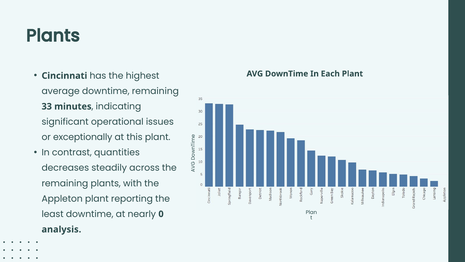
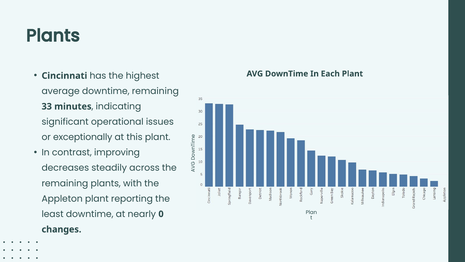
quantities: quantities -> improving (117, 152)
analysis: analysis -> changes (61, 229)
